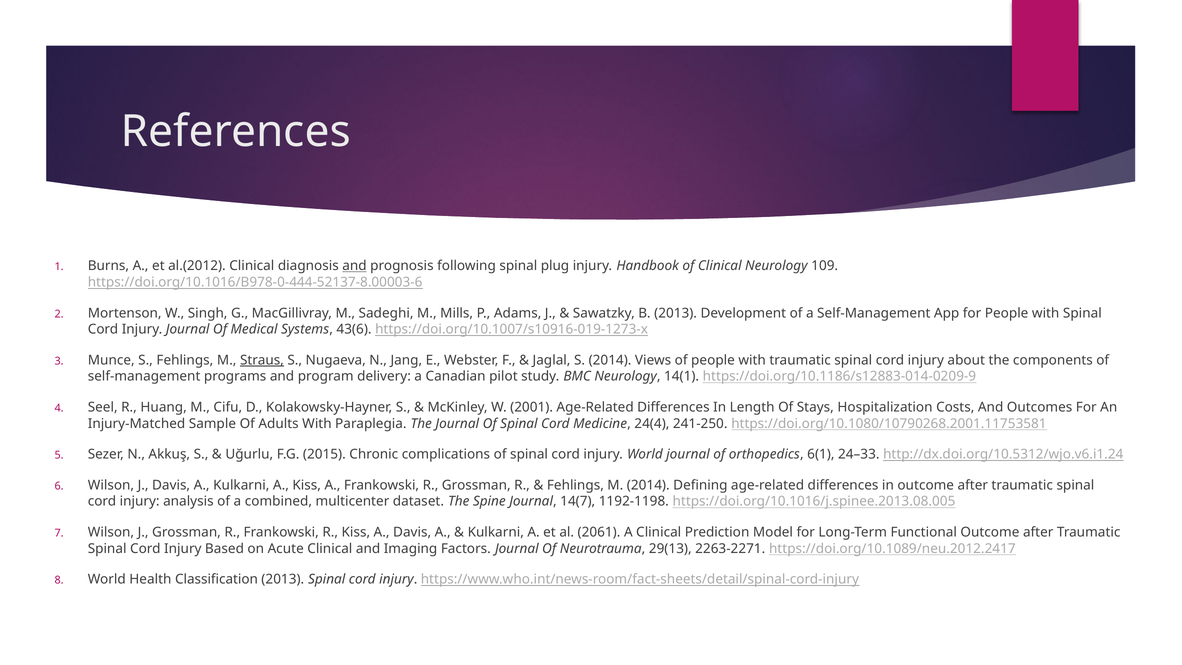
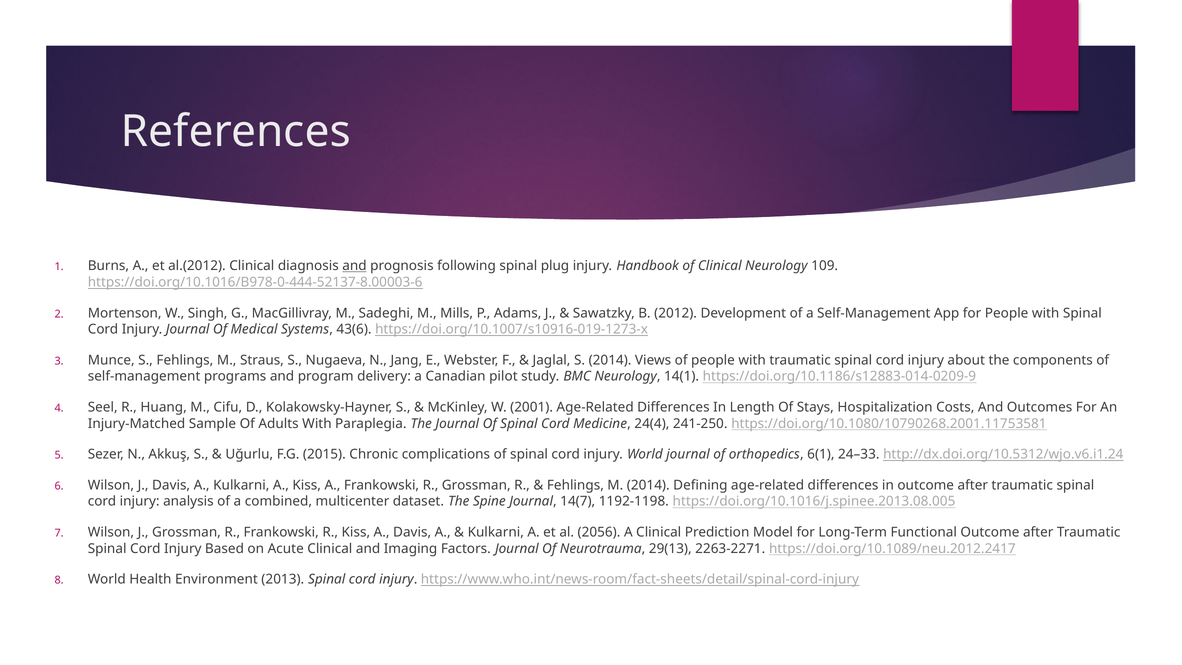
B 2013: 2013 -> 2012 (676, 313)
Straus underline: present -> none (262, 360)
2061: 2061 -> 2056 (599, 532)
Classification: Classification -> Environment (216, 579)
